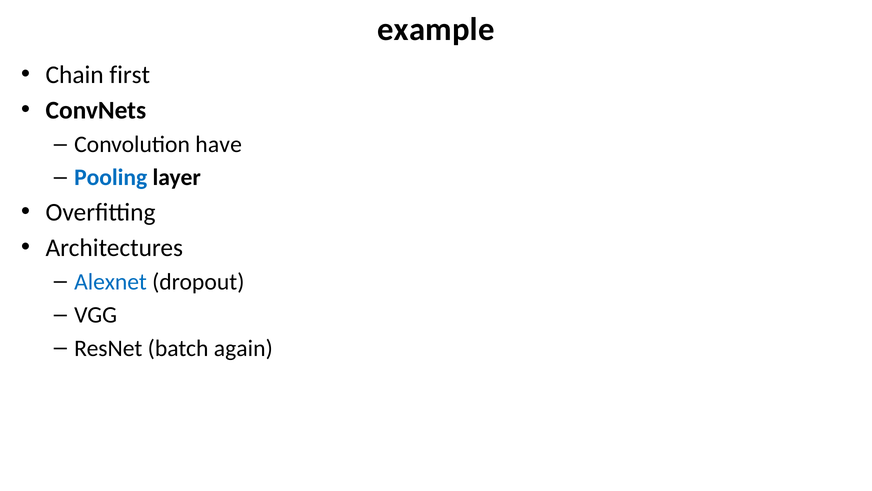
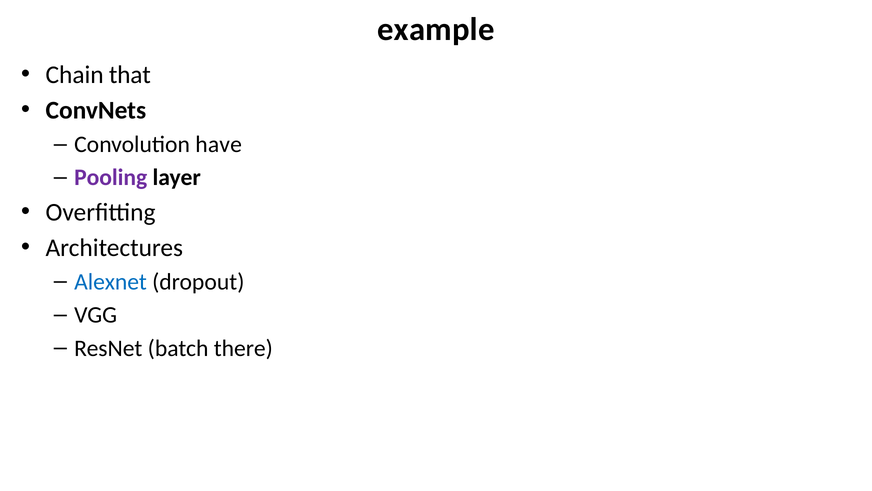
first: first -> that (130, 75)
Pooling colour: blue -> purple (111, 177)
again: again -> there (243, 348)
